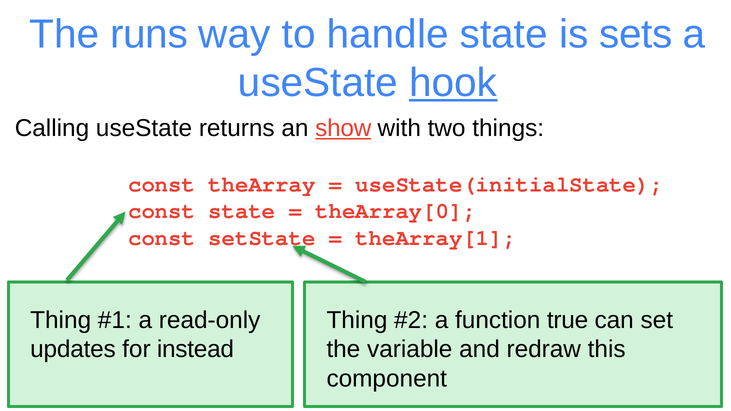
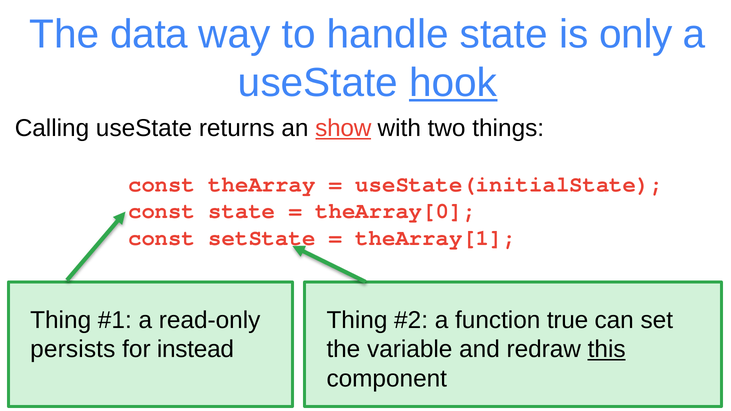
runs: runs -> data (149, 34)
sets: sets -> only (636, 34)
updates: updates -> persists (73, 349)
this underline: none -> present (607, 349)
